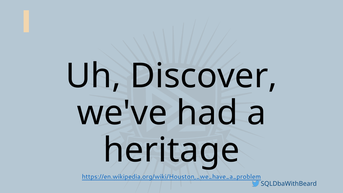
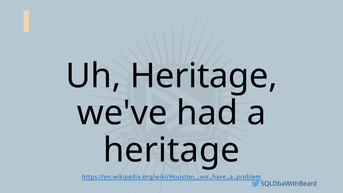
Uh Discover: Discover -> Heritage (204, 76)
